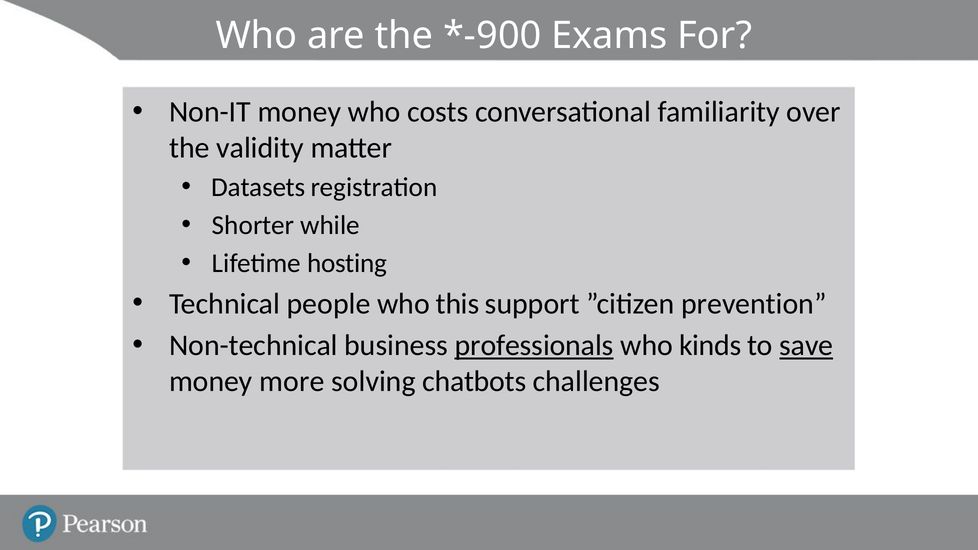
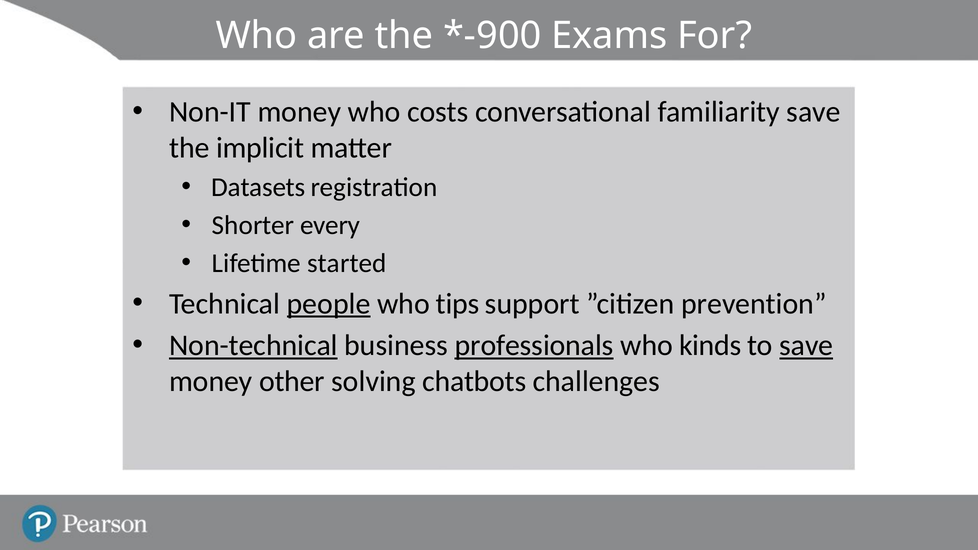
familiarity over: over -> save (813, 112)
validity: validity -> implicit (260, 148)
while: while -> every (330, 225)
hosting: hosting -> started (347, 263)
people underline: none -> present (329, 304)
this: this -> tips (458, 304)
Non-technical underline: none -> present (253, 346)
more: more -> other (292, 381)
